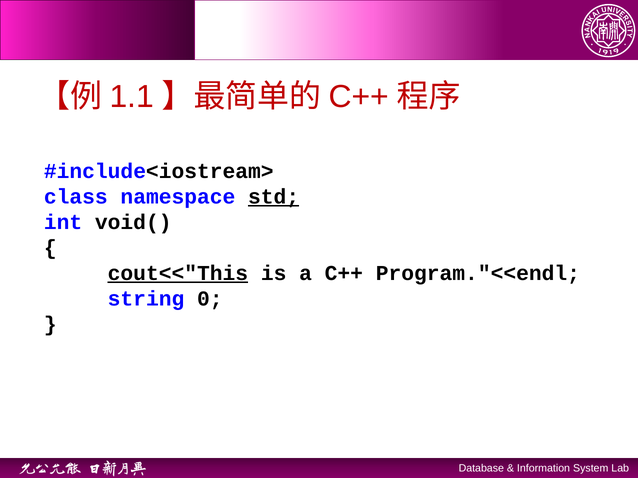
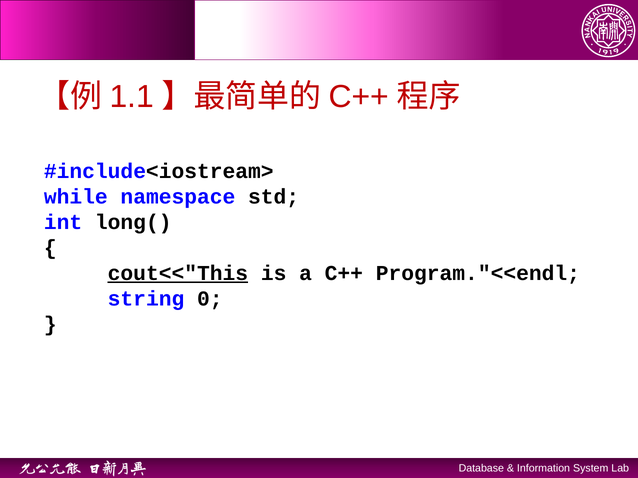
class: class -> while (76, 197)
std underline: present -> none (274, 197)
void(: void( -> long( (133, 222)
